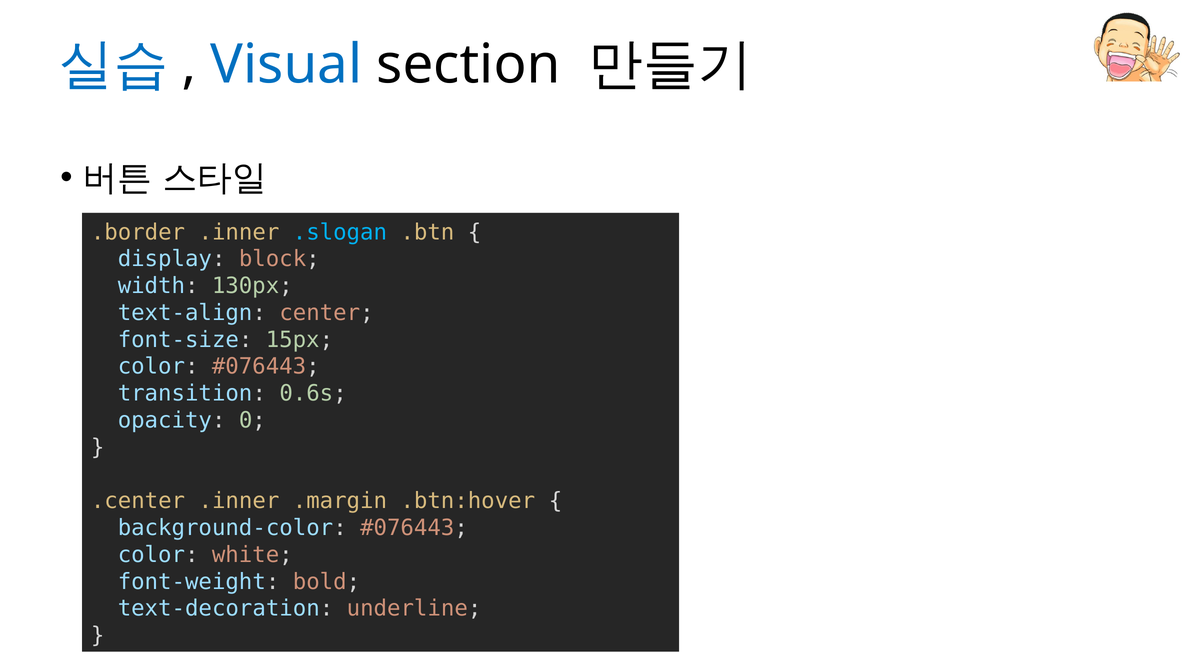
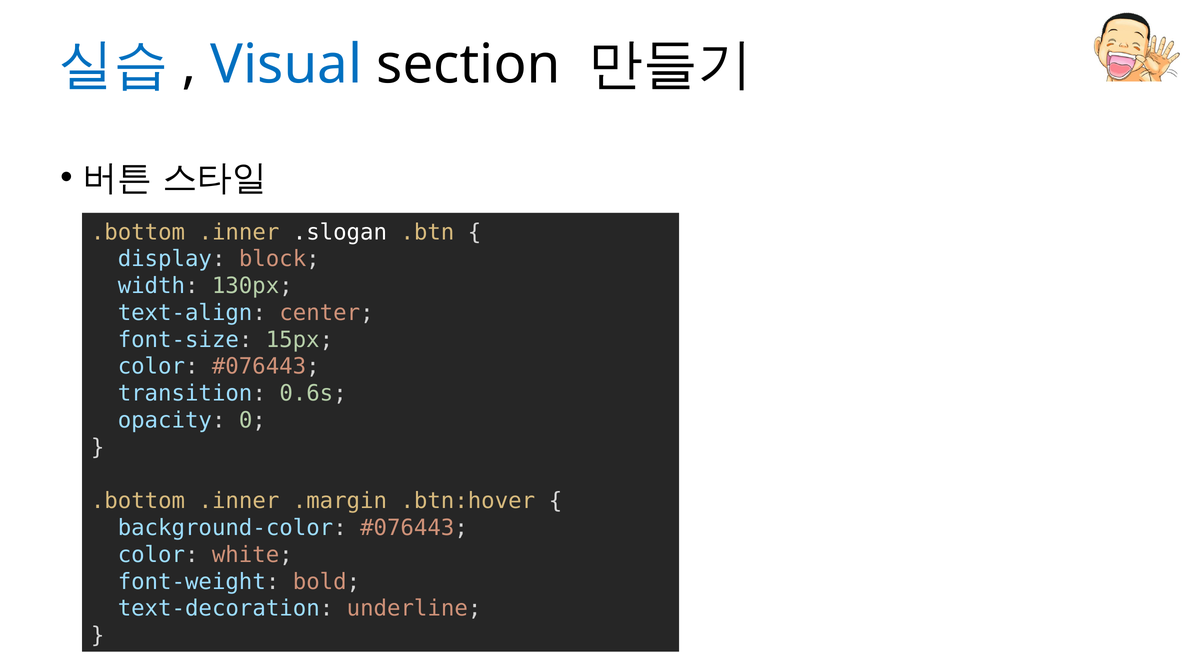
.border: .border -> .bottom (138, 232)
.slogan colour: light blue -> white (340, 232)
.center: .center -> .bottom (138, 501)
